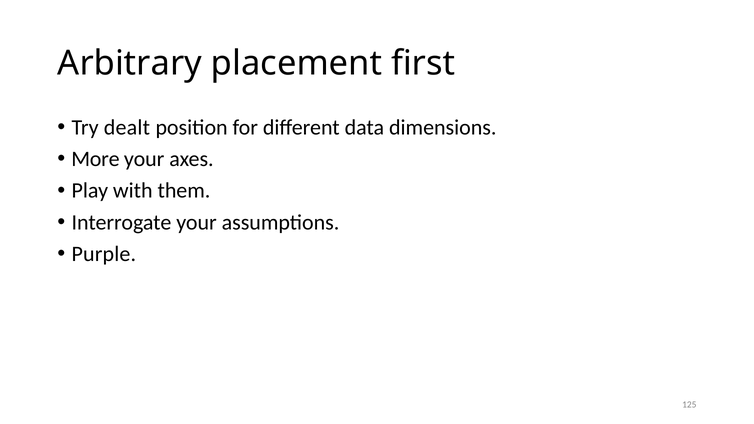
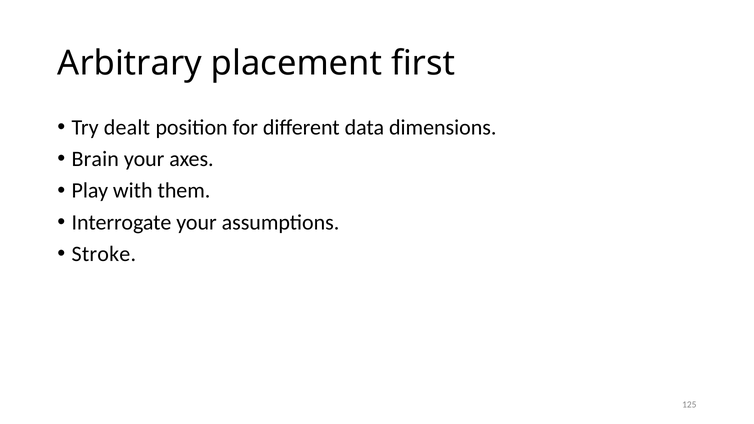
More: More -> Brain (95, 159)
Purple: Purple -> Stroke (104, 254)
